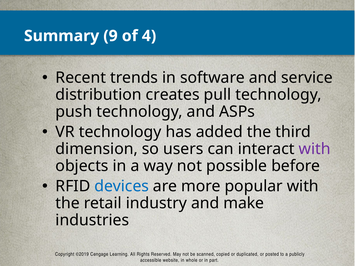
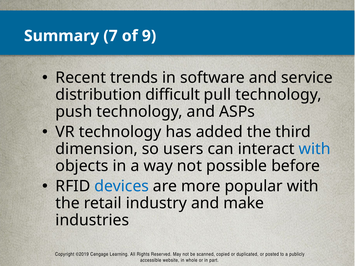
9: 9 -> 7 (111, 36)
4: 4 -> 9 (149, 36)
creates: creates -> difficult (173, 95)
with colour: purple -> blue (315, 149)
